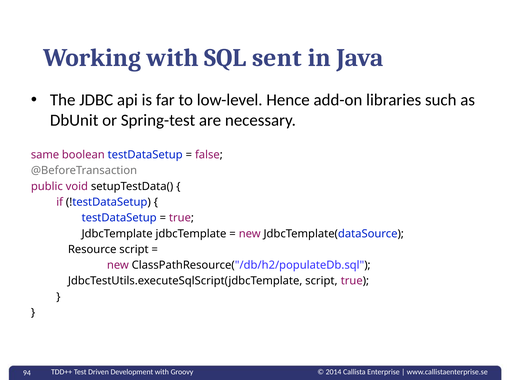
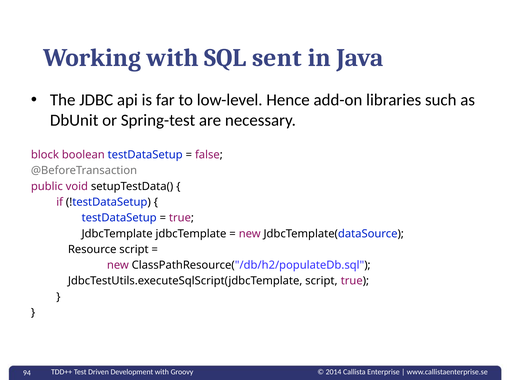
same: same -> block (45, 155)
